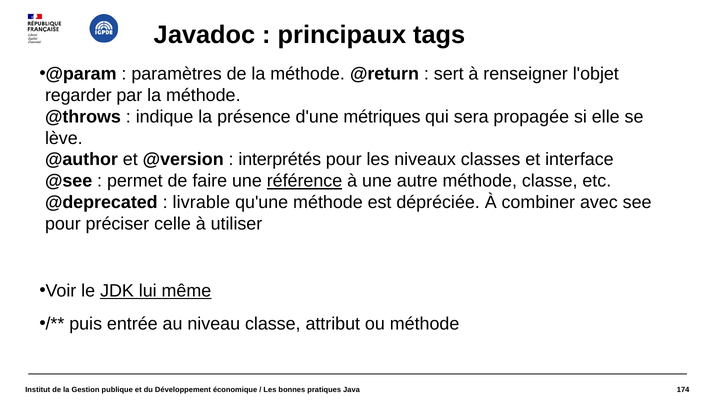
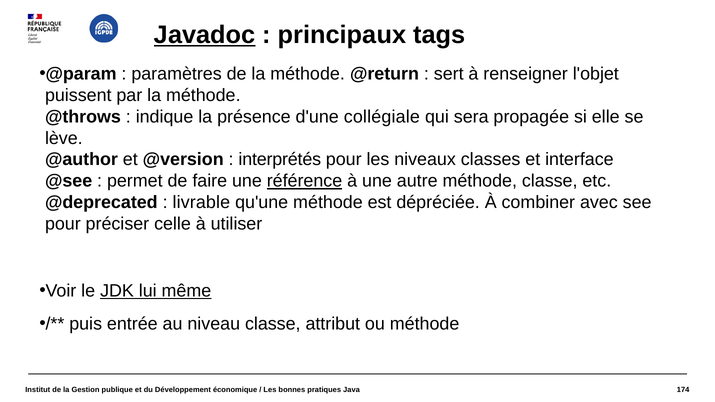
Javadoc underline: none -> present (205, 35)
regarder: regarder -> puissent (78, 95)
métriques: métriques -> collégiale (382, 117)
